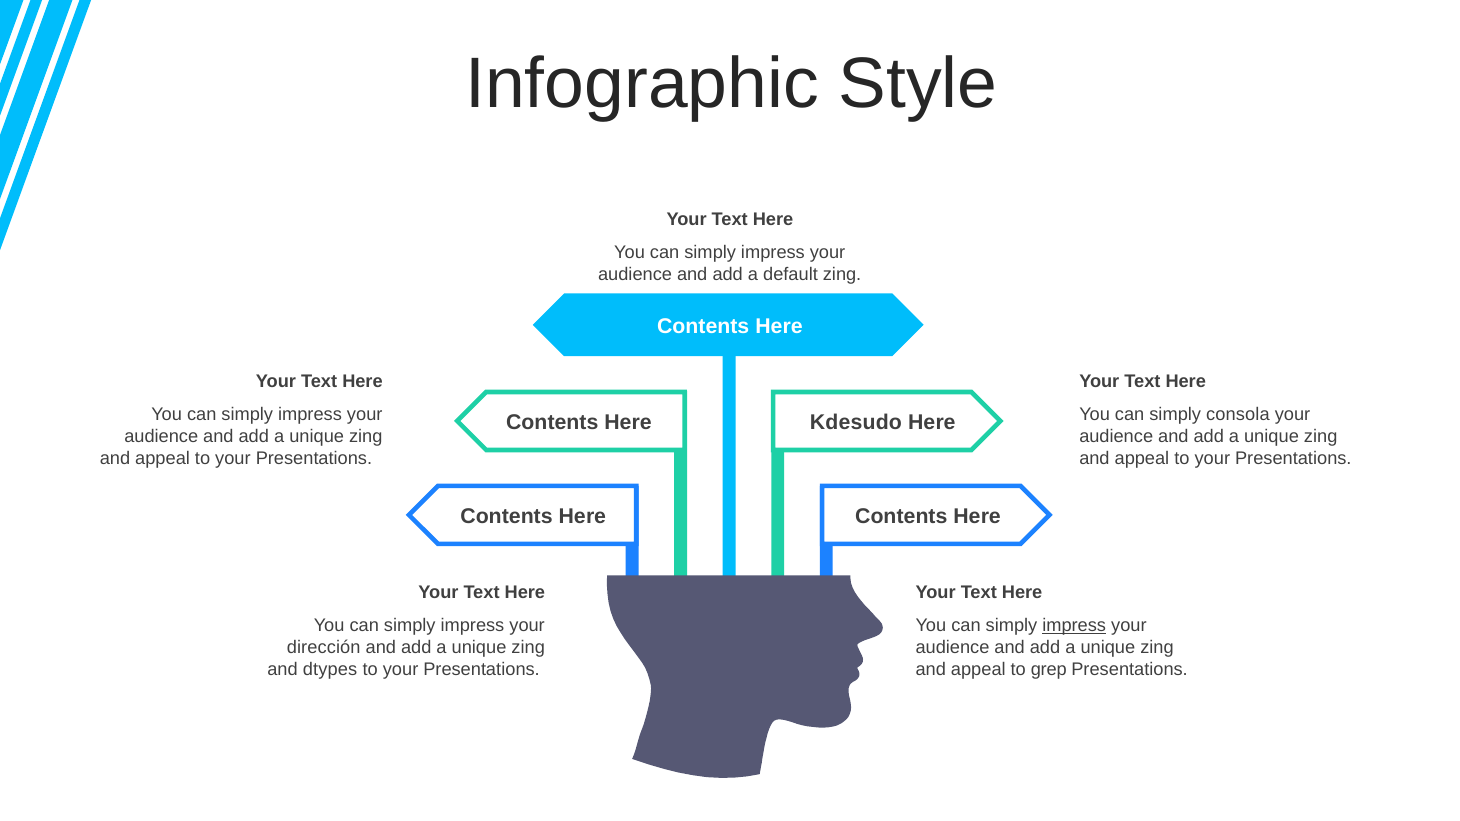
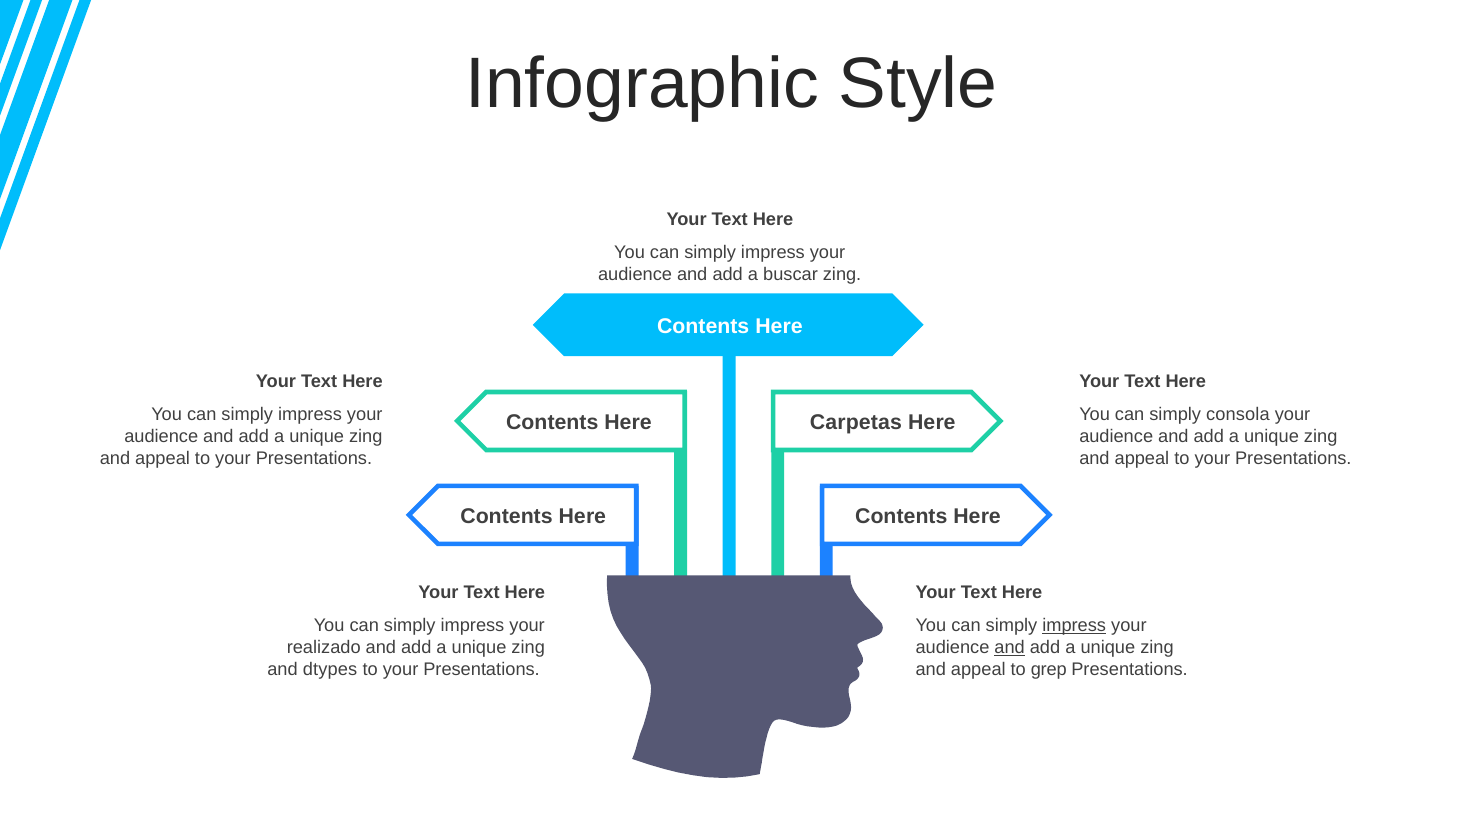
default: default -> buscar (791, 274)
Kdesudo: Kdesudo -> Carpetas (856, 423)
dirección: dirección -> realizado (324, 648)
and underline: none -> present (1010, 648)
